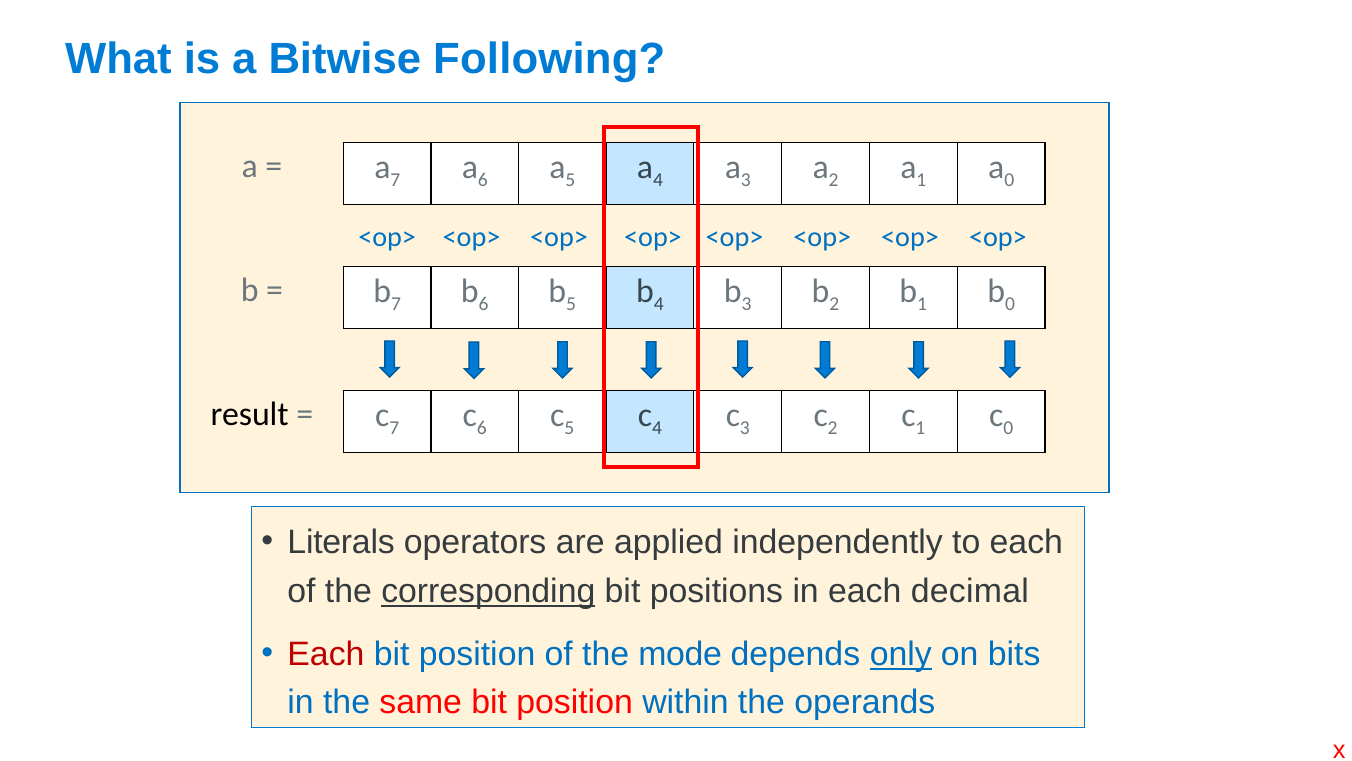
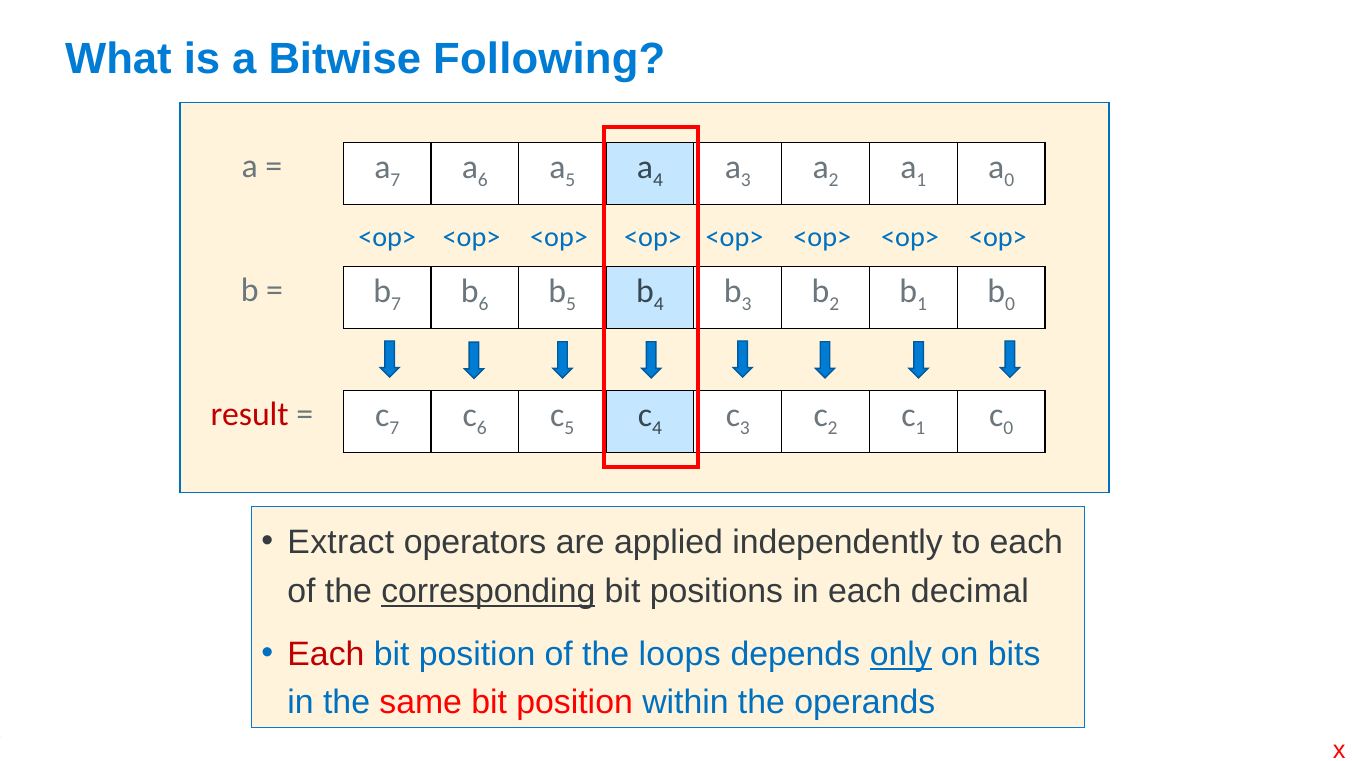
result colour: black -> red (250, 414)
Literals: Literals -> Extract (341, 542)
mode: mode -> loops (680, 653)
